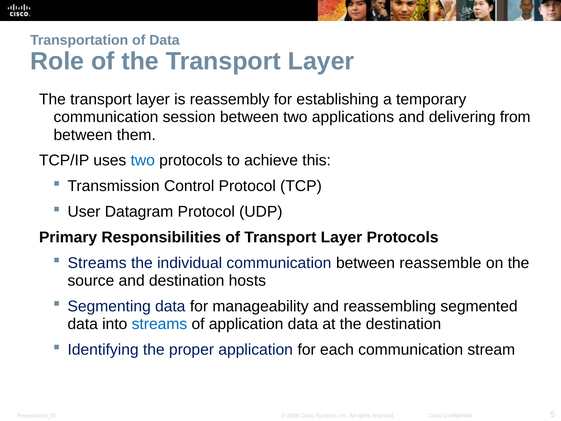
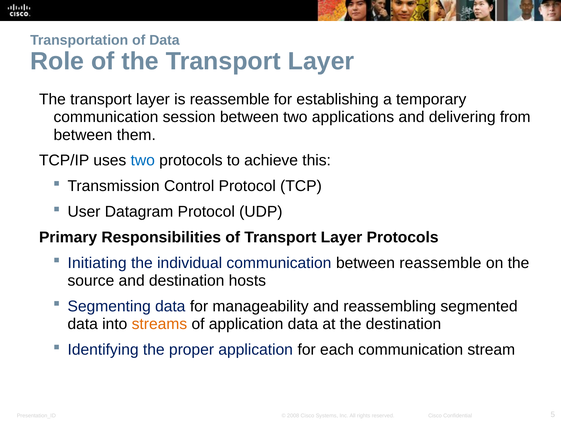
is reassembly: reassembly -> reassemble (230, 99)
Streams: Streams -> Initiating (97, 263)
streams colour: blue -> orange (159, 324)
